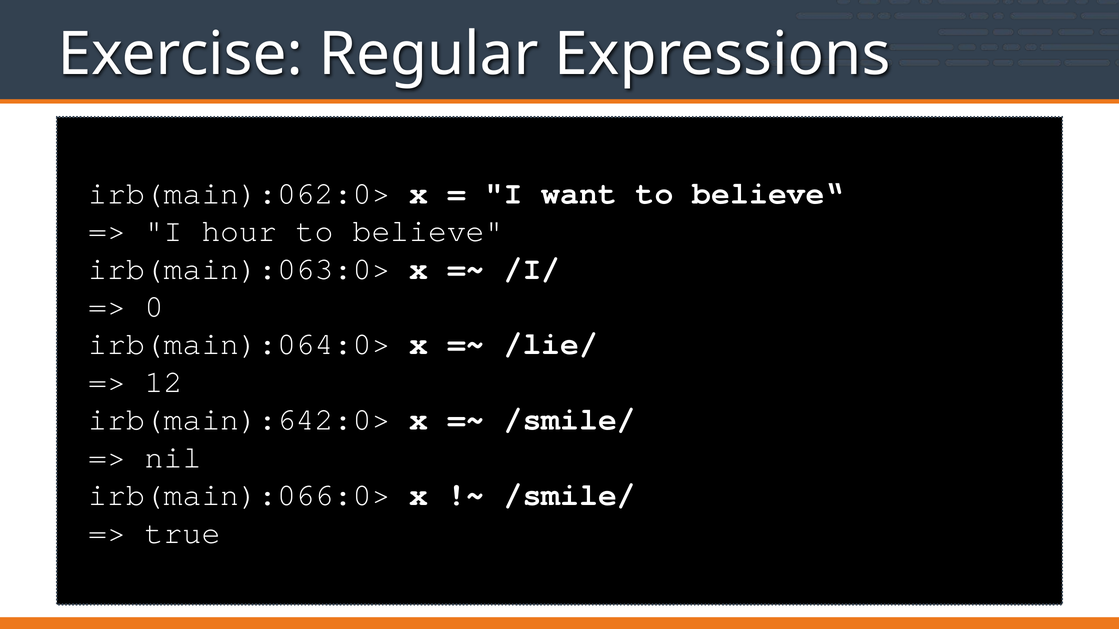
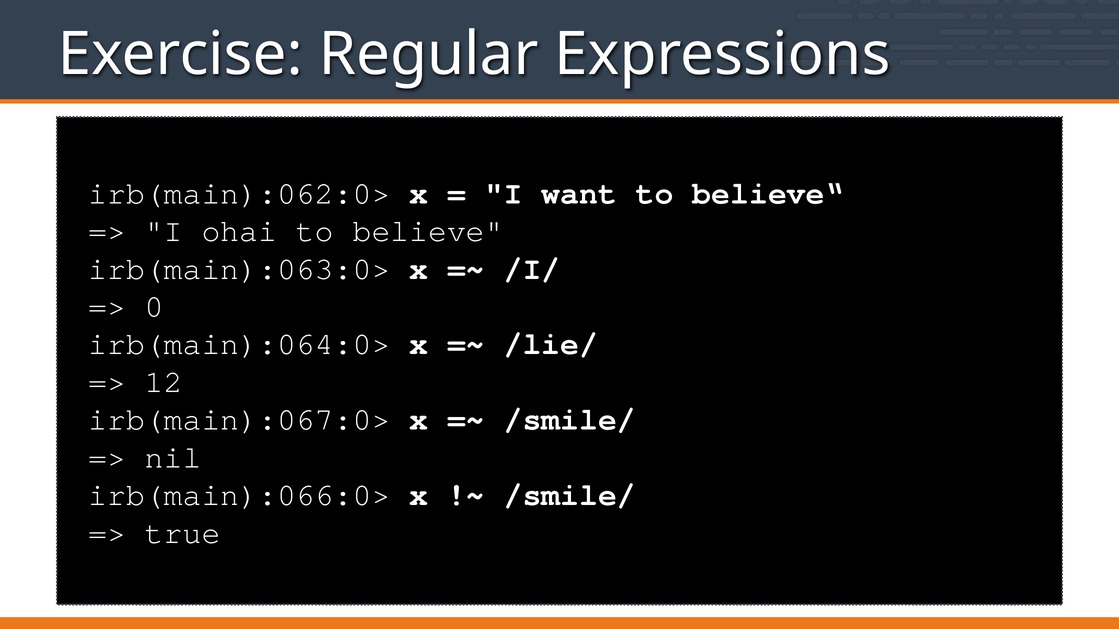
hour: hour -> ohai (239, 231)
irb(main):642:0>: irb(main):642:0> -> irb(main):067:0> (239, 420)
